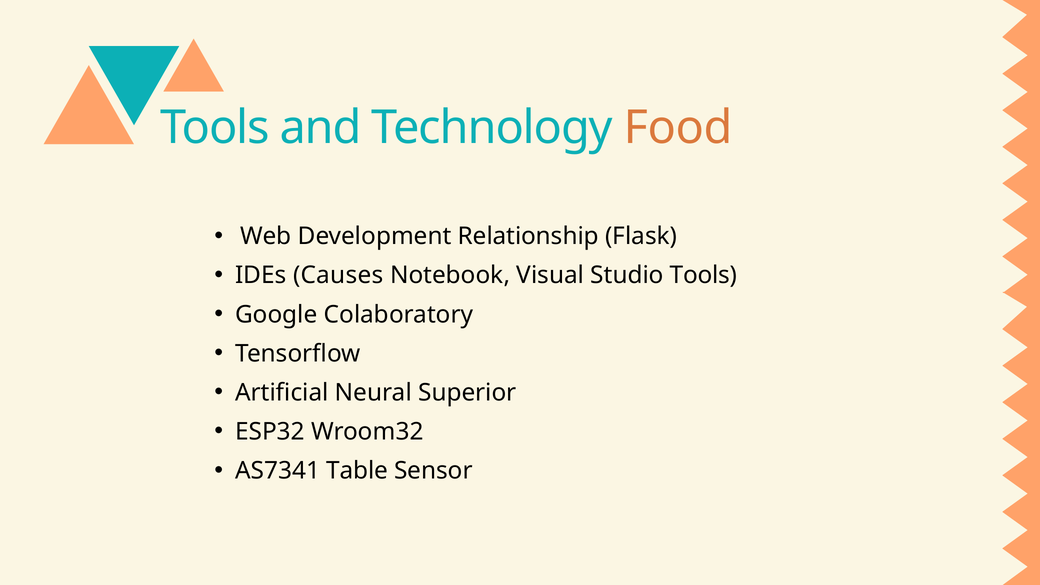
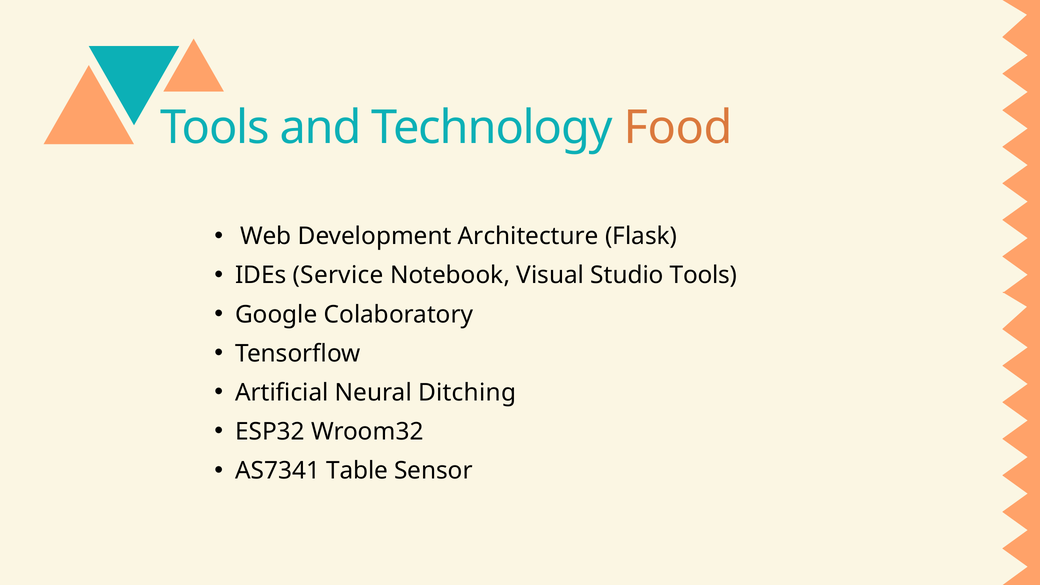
Relationship: Relationship -> Architecture (528, 236)
Causes: Causes -> Service (338, 275)
Superior: Superior -> Ditching (467, 393)
